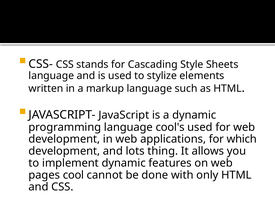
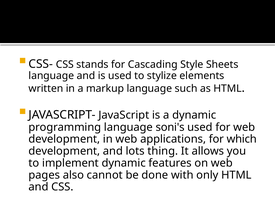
cool's: cool's -> soni's (170, 127)
cool: cool -> also (73, 175)
